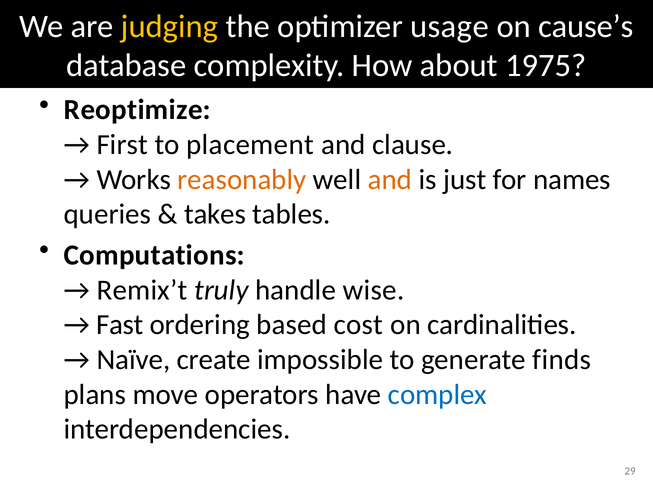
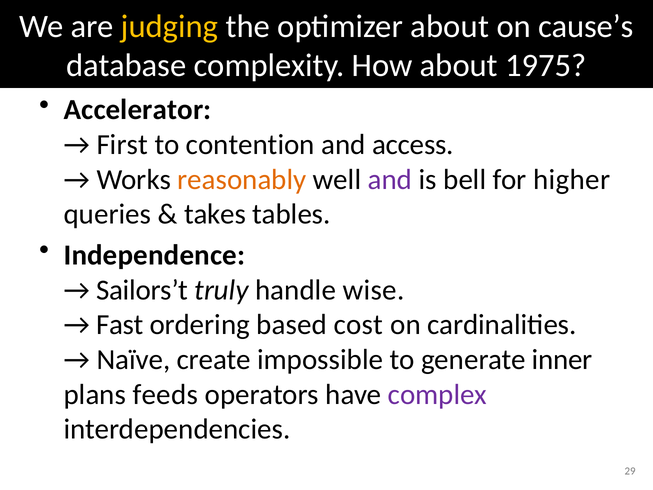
optimizer usage: usage -> about (450, 26)
Reoptimize: Reoptimize -> Accelerator (138, 110)
placement: placement -> contention (250, 145)
clause: clause -> access (413, 145)
and colour: orange -> purple (390, 179)
just: just -> bell (465, 179)
names: names -> higher (572, 179)
Computations: Computations -> Independence (154, 255)
Remix’t: Remix’t -> Sailors’t (142, 290)
finds: finds -> inner (562, 359)
move: move -> feeds (165, 394)
complex colour: blue -> purple (437, 394)
